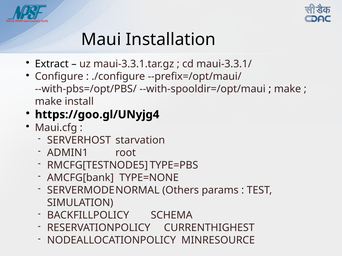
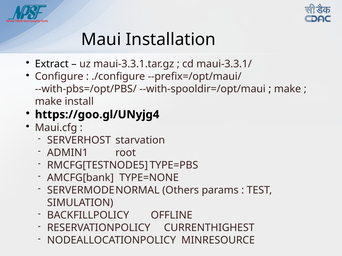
SCHEMA: SCHEMA -> OFFLINE (172, 216)
